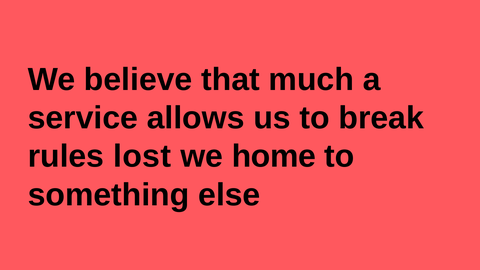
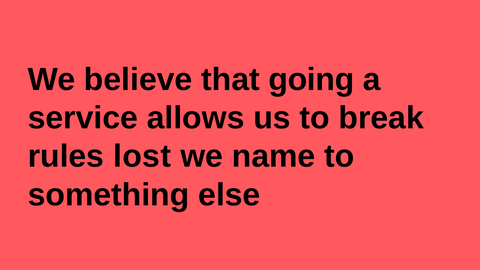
much: much -> going (311, 80)
home: home -> name (274, 156)
